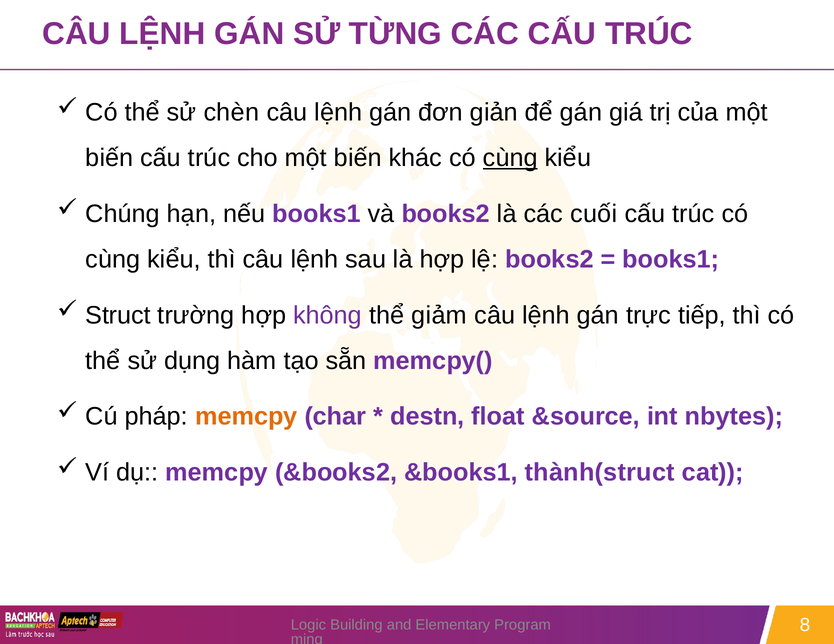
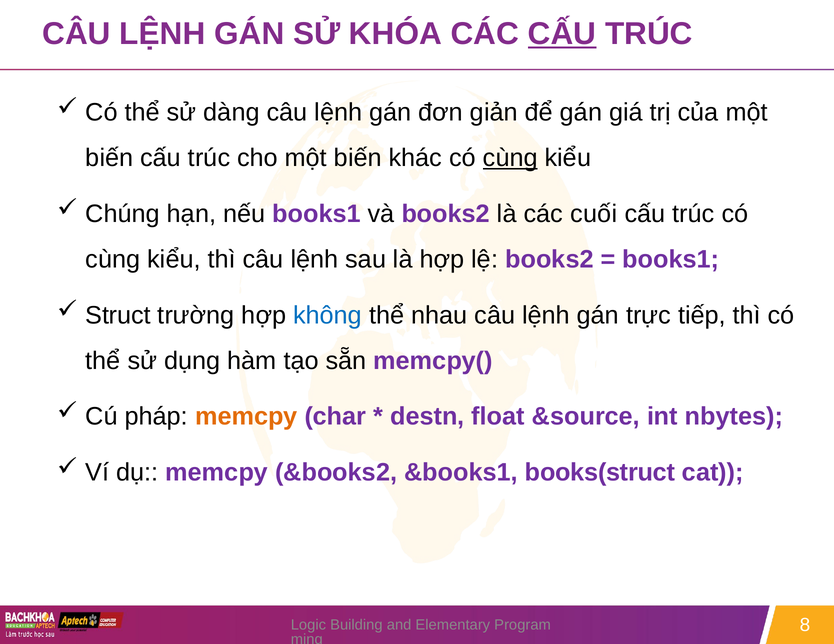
TỪNG: TỪNG -> KHÓA (395, 34)
CẤU underline: none -> present (562, 34)
chèn: chèn -> dàng (232, 112)
không colour: purple -> blue (328, 315)
giảm: giảm -> nhau (439, 315)
thành(struct: thành(struct -> books(struct (600, 473)
